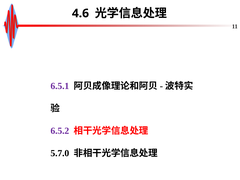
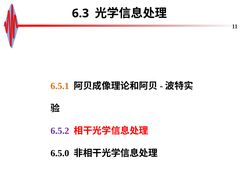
4.6: 4.6 -> 6.3 (80, 13)
6.5.1 colour: purple -> orange (60, 86)
5.7.0: 5.7.0 -> 6.5.0 (60, 153)
